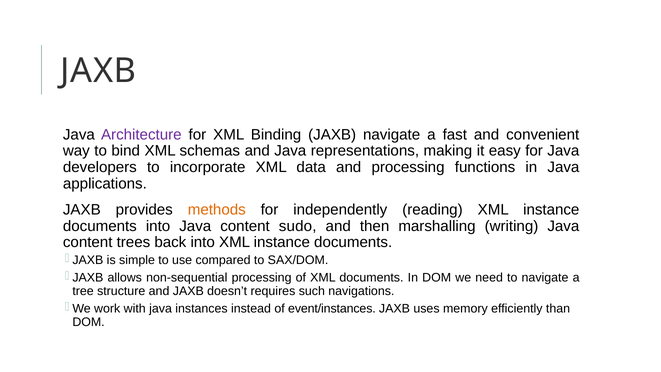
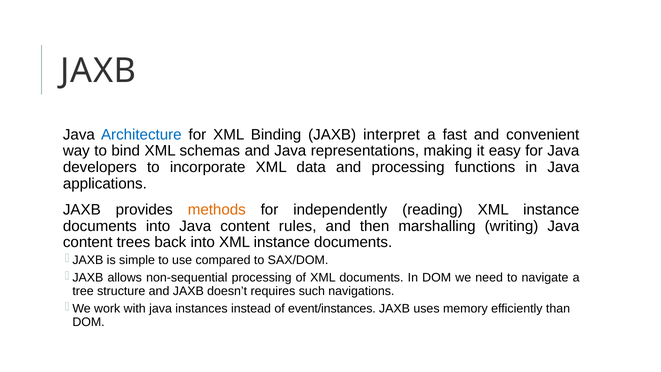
Architecture colour: purple -> blue (141, 134)
JAXB navigate: navigate -> interpret (392, 134)
sudo: sudo -> rules (298, 226)
